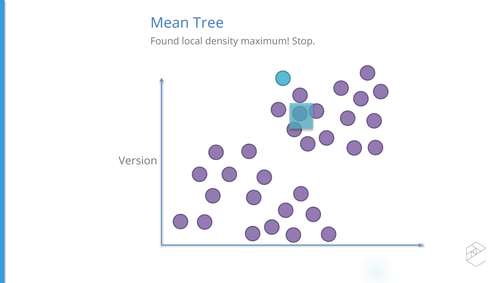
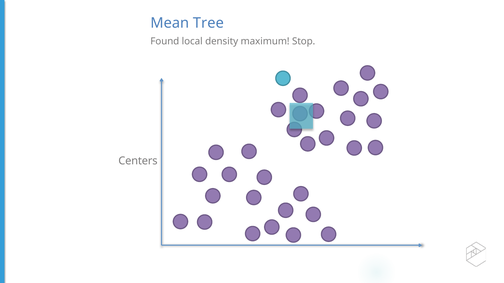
Version: Version -> Centers (138, 161)
